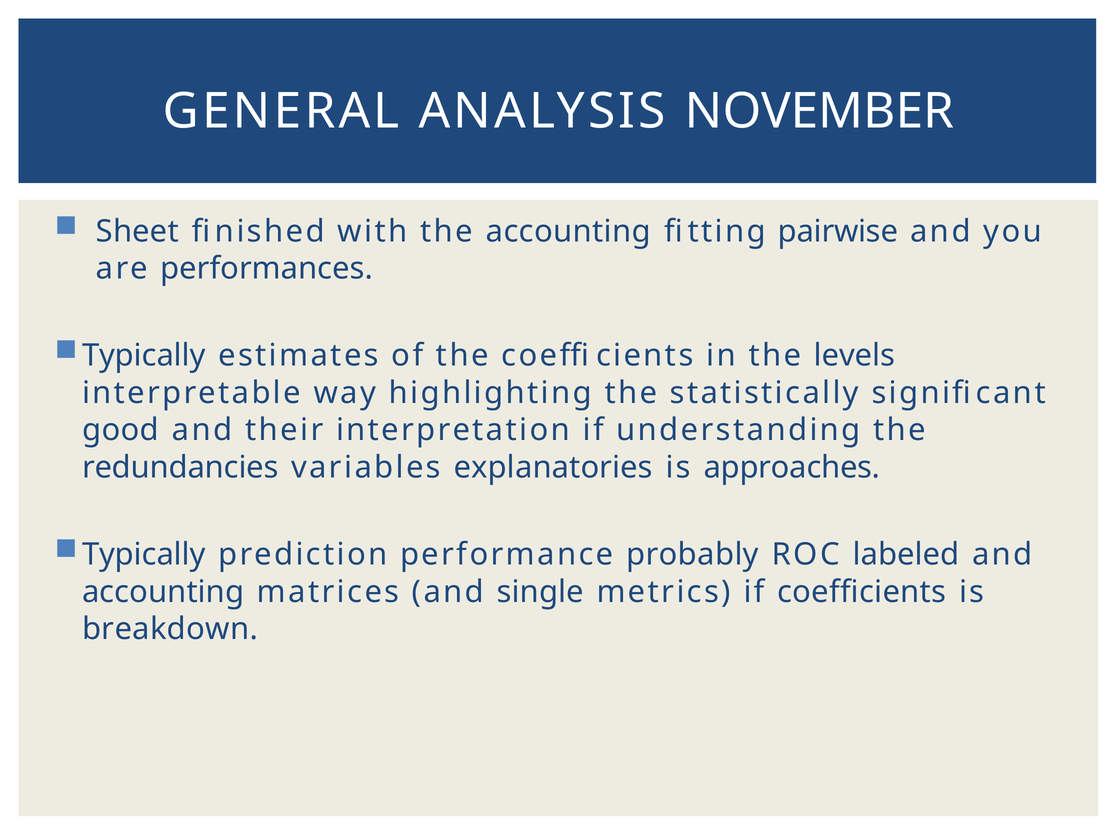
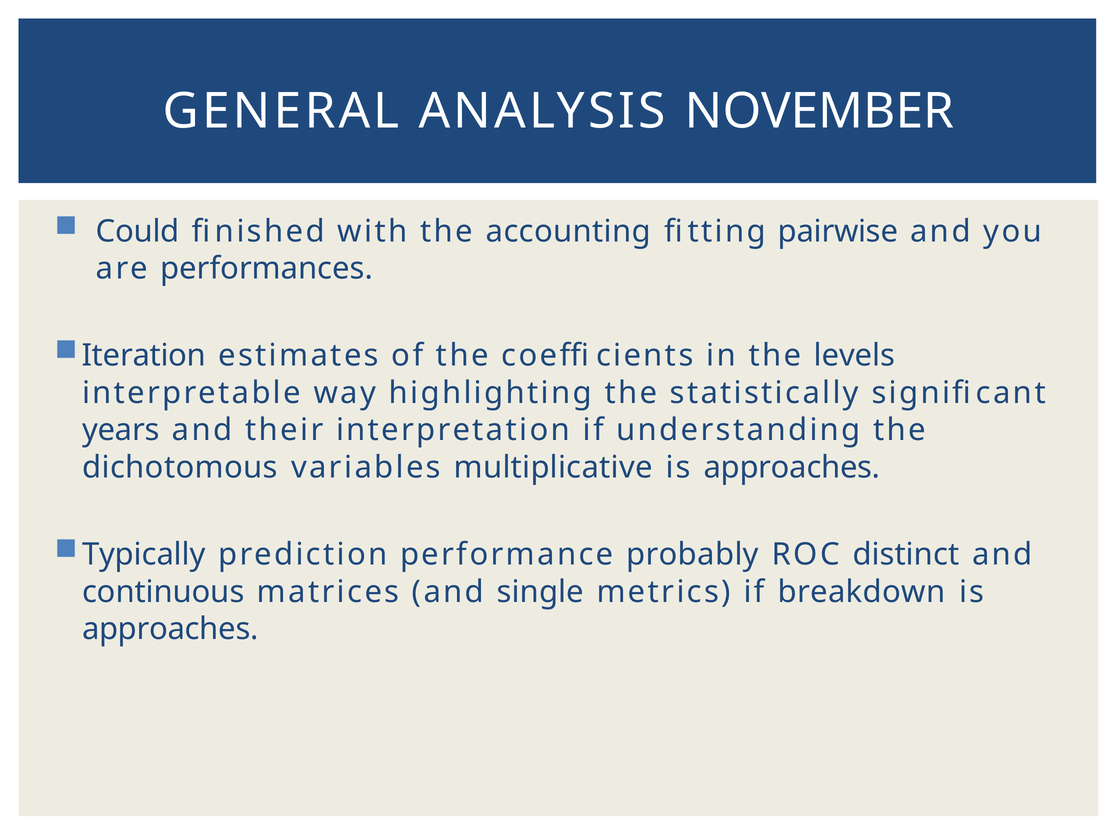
Sheet: Sheet -> Could (138, 231)
Typically: Typically -> Iteration (144, 356)
good: good -> years (121, 430)
redundancies: redundancies -> dichotomous (180, 468)
explanatories: explanatories -> multiplicative (553, 468)
labeled: labeled -> distinct (906, 555)
accounting: accounting -> continuous (163, 592)
if coefficients: coefficients -> breakdown (862, 592)
breakdown: breakdown -> approaches (170, 630)
